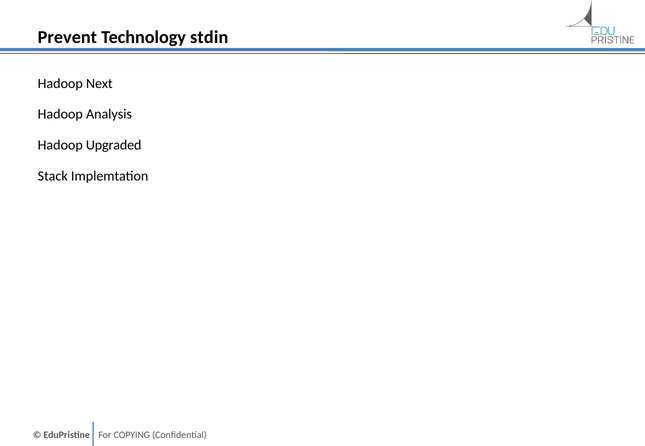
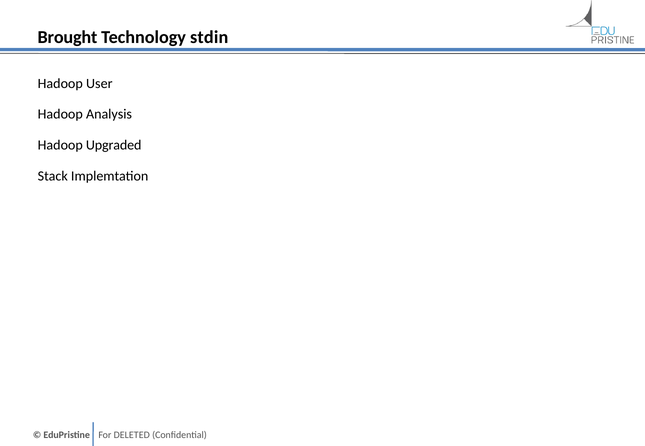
Prevent: Prevent -> Brought (67, 37)
Next: Next -> User (99, 84)
COPYING: COPYING -> DELETED (132, 435)
